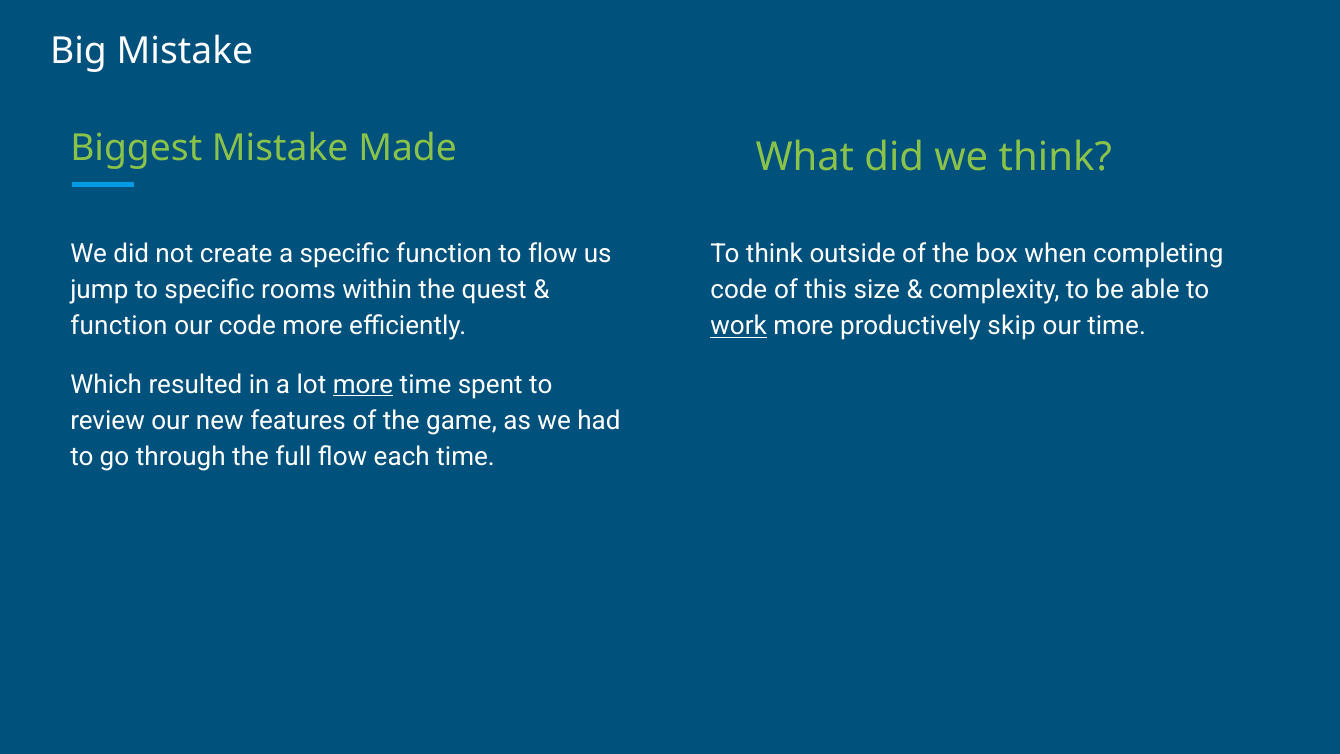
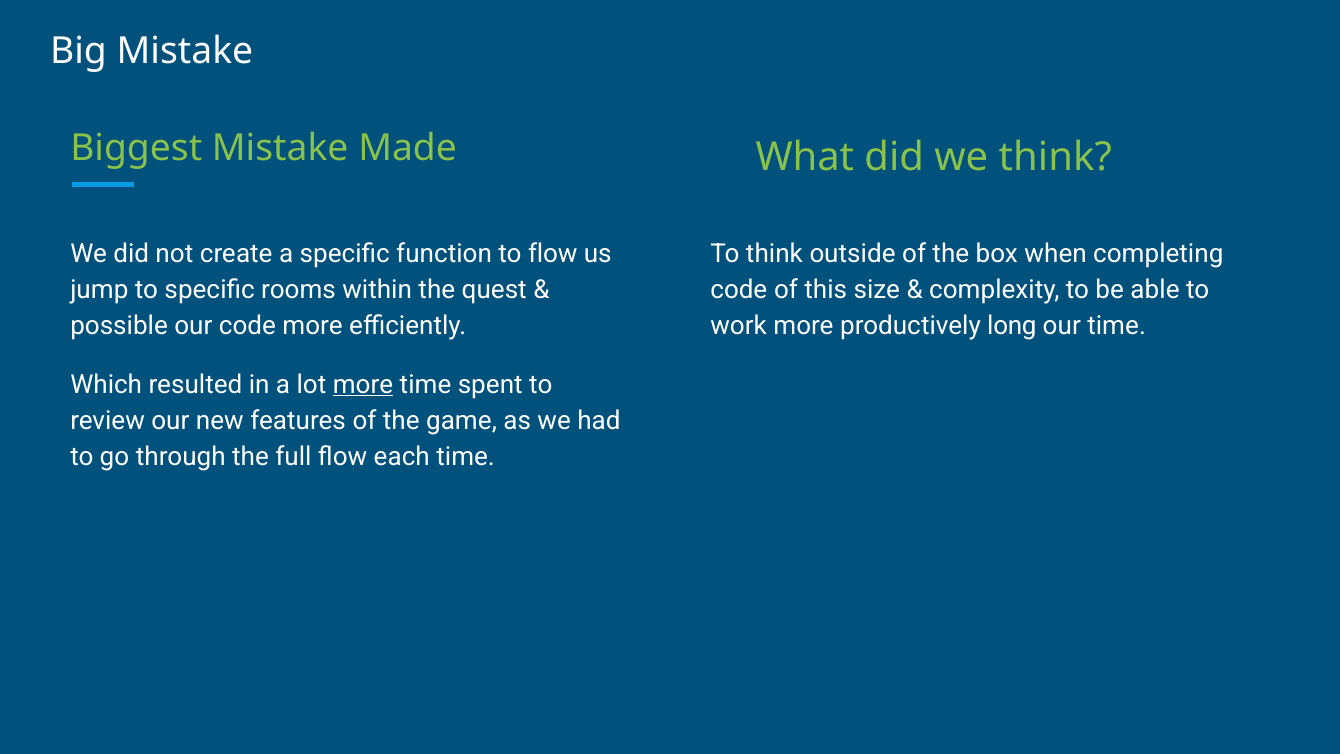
function: function -> possible (119, 326)
work underline: present -> none (739, 326)
skip: skip -> long (1012, 326)
